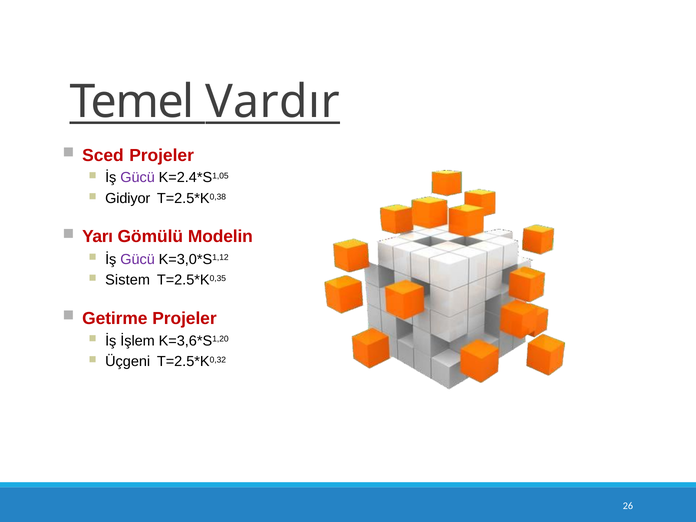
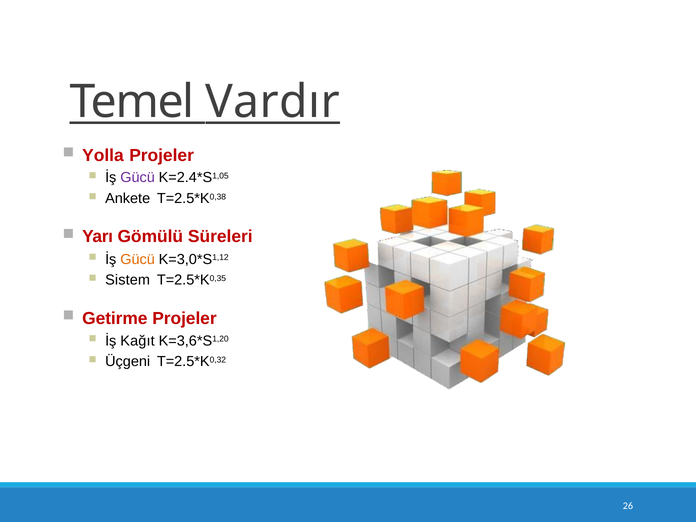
Sced: Sced -> Yolla (103, 155)
Gidiyor: Gidiyor -> Ankete (128, 199)
Modelin: Modelin -> Süreleri (220, 237)
Gücü colour: purple -> orange (138, 259)
İşlem: İşlem -> Kağıt (138, 341)
